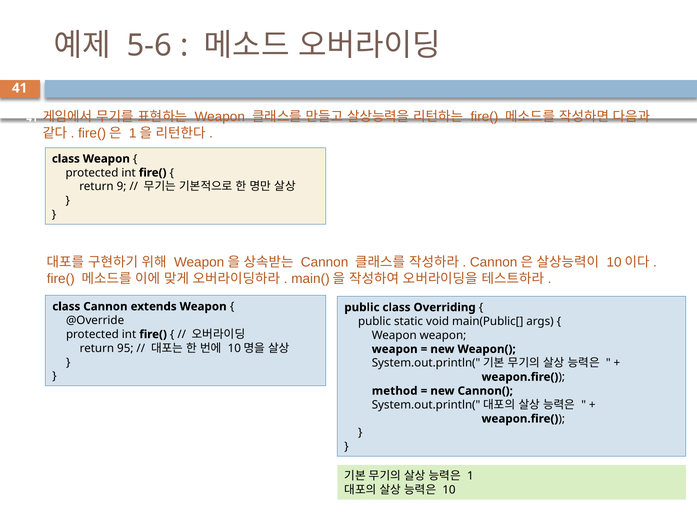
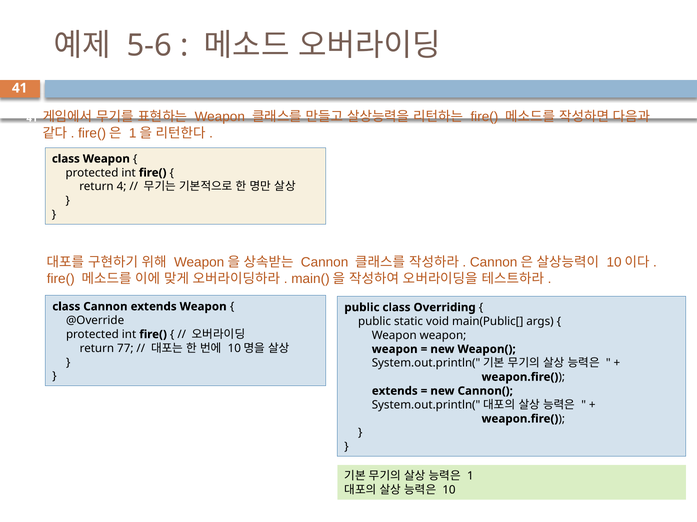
9: 9 -> 4 (122, 187)
95: 95 -> 77 (125, 349)
method: method -> extends (395, 391)
